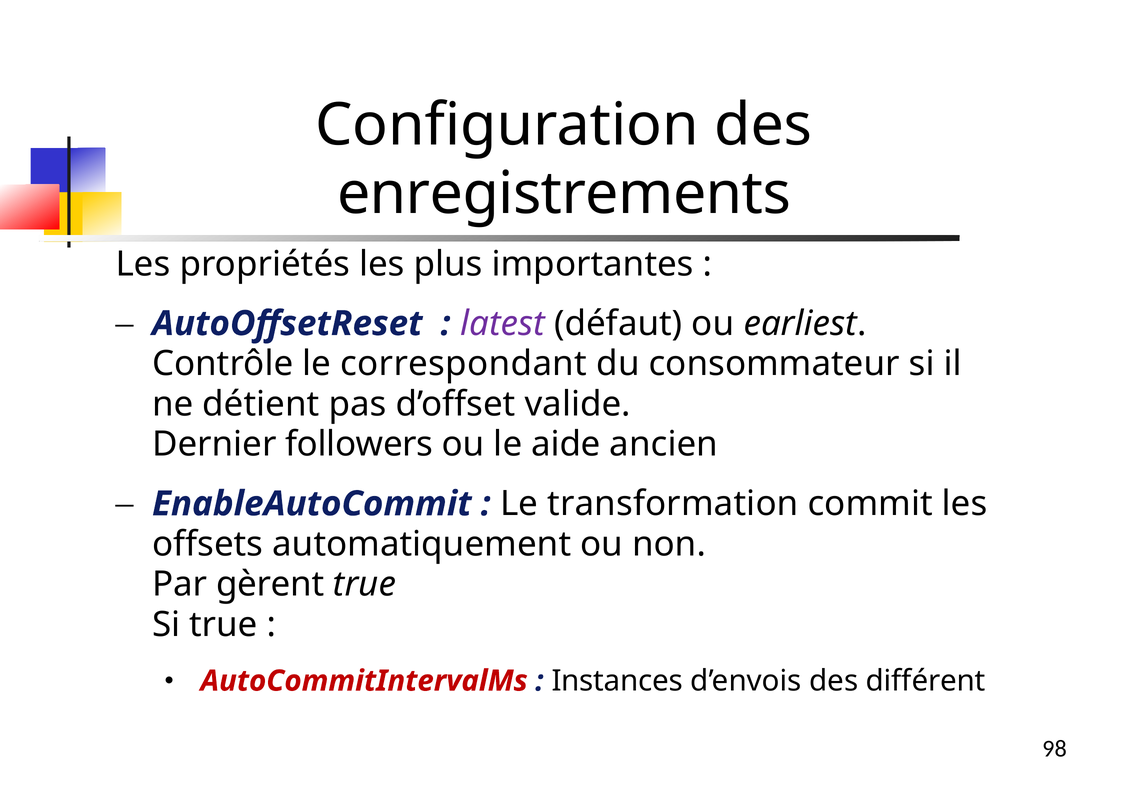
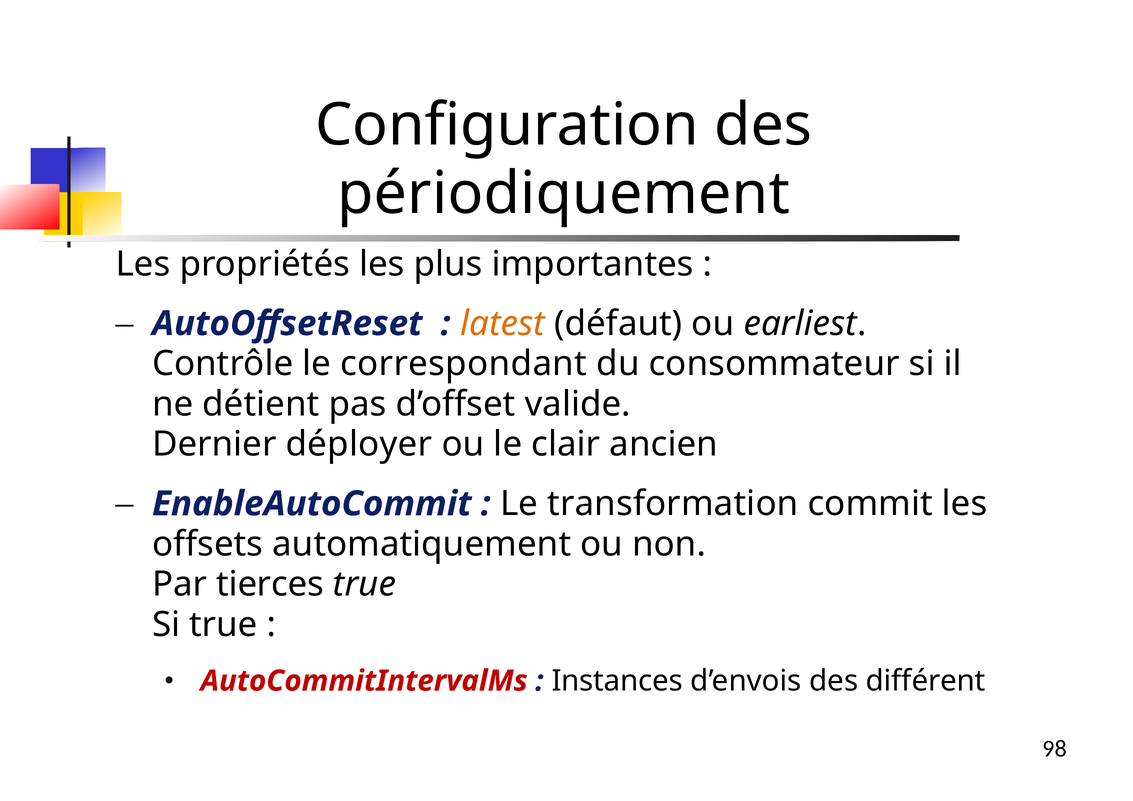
enregistrements: enregistrements -> périodiquement (564, 193)
latest colour: purple -> orange (503, 324)
followers: followers -> déployer (359, 444)
aide: aide -> clair (566, 444)
gèrent: gèrent -> tierces (270, 584)
